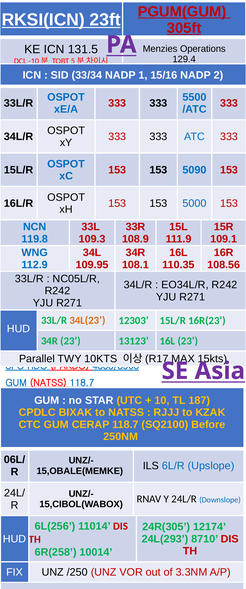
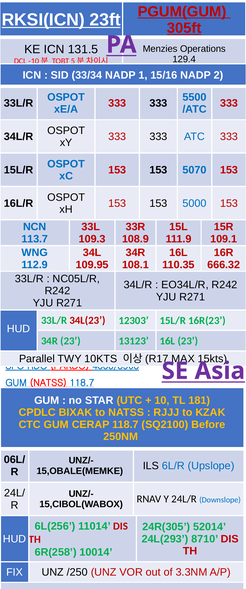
5090: 5090 -> 5070 (194, 170)
119.8: 119.8 -> 113.7 (35, 239)
108.56: 108.56 -> 666.32 (224, 265)
34L(23 colour: orange -> red (87, 320)
187: 187 -> 181 (199, 400)
12174: 12174 -> 52014 (210, 526)
